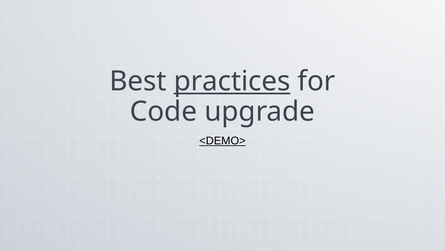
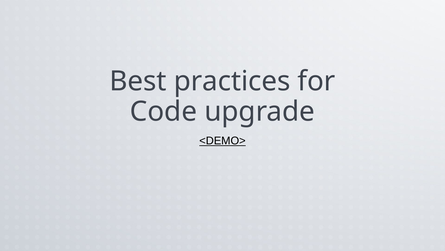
practices underline: present -> none (232, 81)
